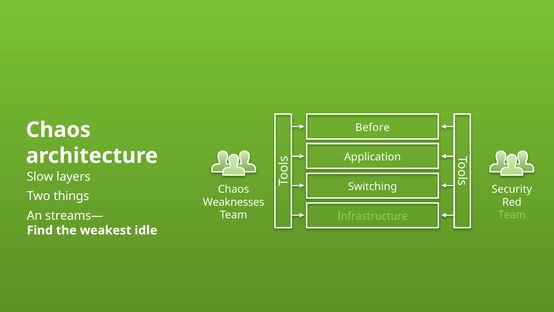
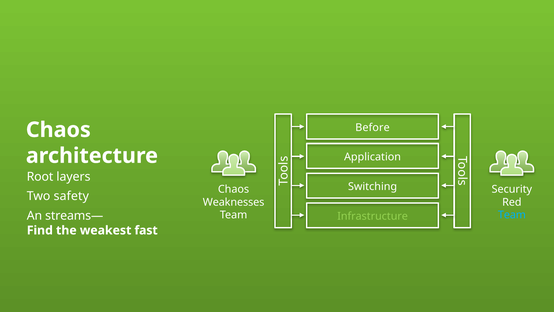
Slow: Slow -> Root (40, 177)
things: things -> safety (71, 196)
Team colour: light green -> light blue (512, 215)
idle: idle -> fast (146, 230)
